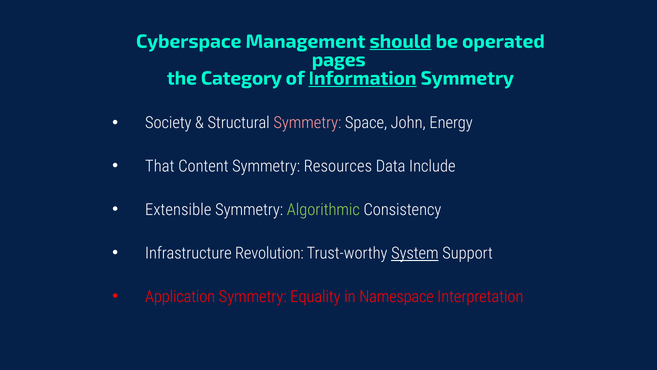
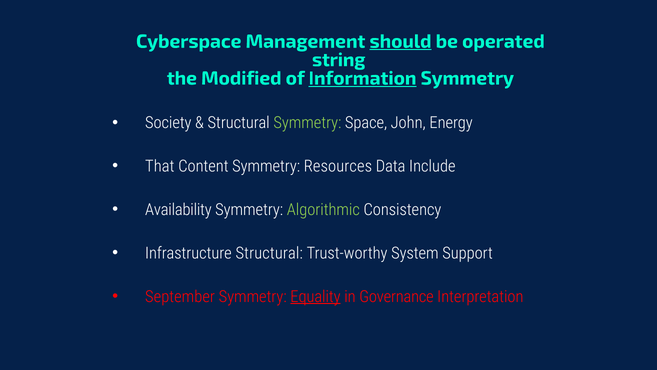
pages: pages -> string (339, 60)
Category: Category -> Modified (241, 78)
Symmetry colour: pink -> light green (307, 123)
Extensible: Extensible -> Availability (178, 210)
Infrastructure Revolution: Revolution -> Structural (269, 253)
System underline: present -> none (415, 253)
Application: Application -> September (180, 296)
Equality underline: none -> present (315, 296)
Namespace: Namespace -> Governance (397, 296)
